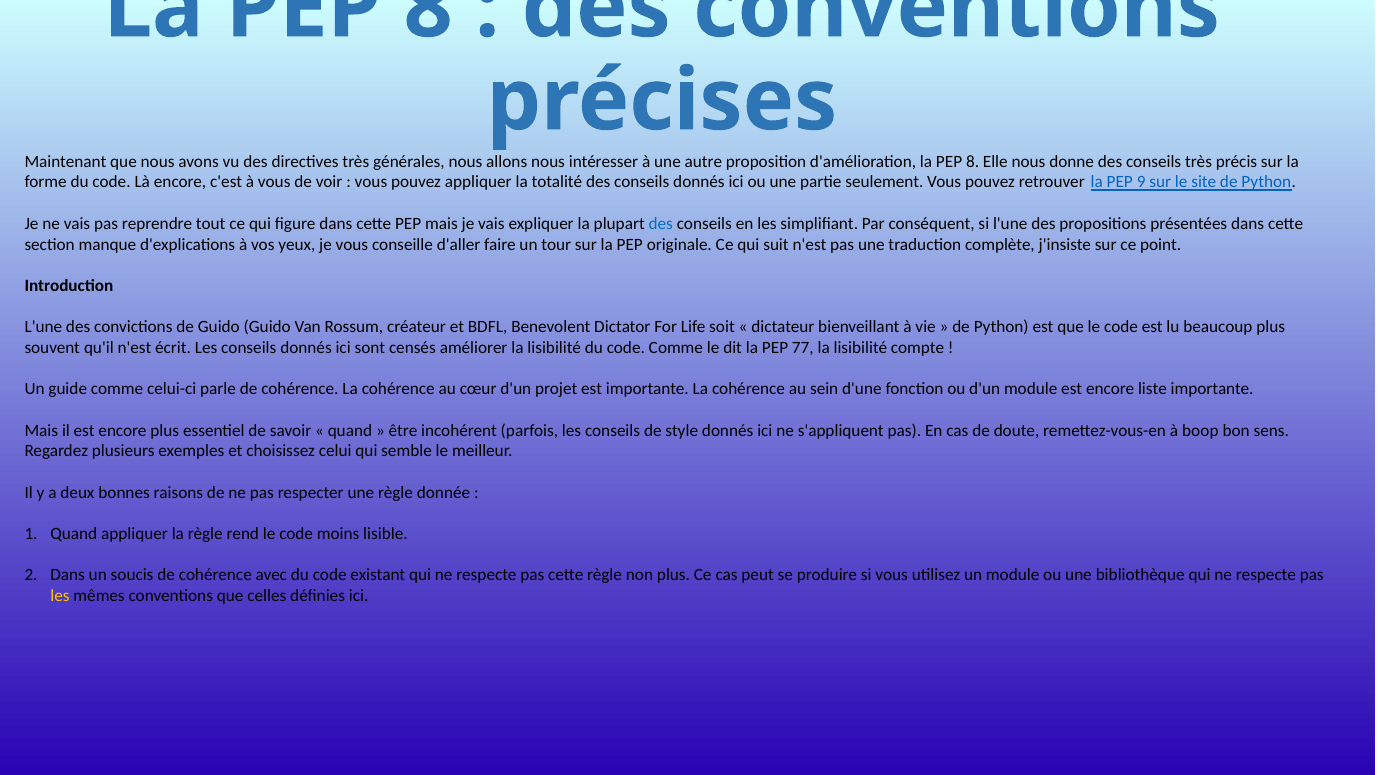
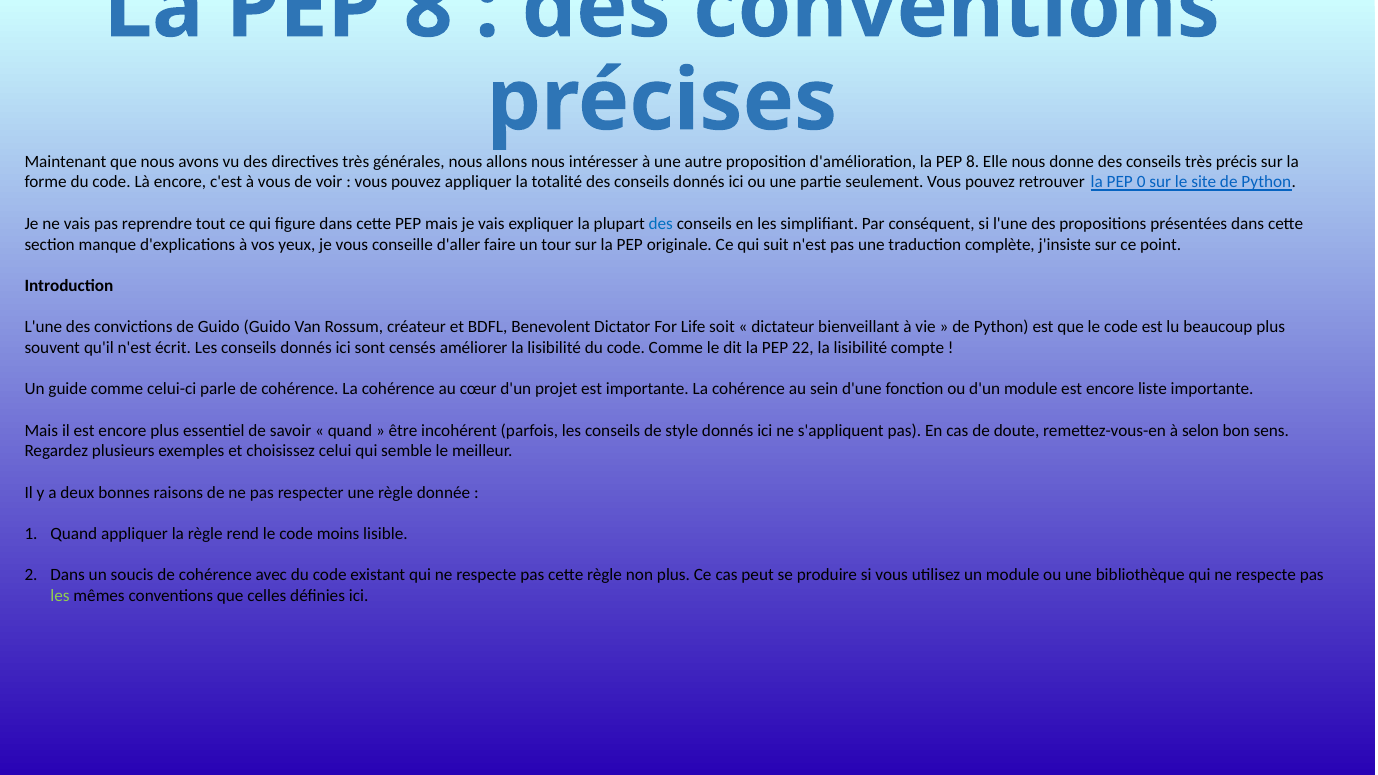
9: 9 -> 0 (1141, 182)
77: 77 -> 22 (803, 348)
boop: boop -> selon (1200, 431)
les colour: yellow -> light green (60, 596)
